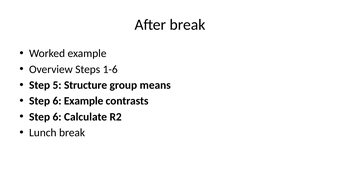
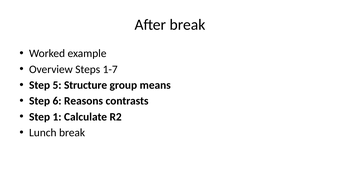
1-6: 1-6 -> 1-7 (110, 69)
6 Example: Example -> Reasons (84, 101)
6: 6 -> 1 (57, 117)
